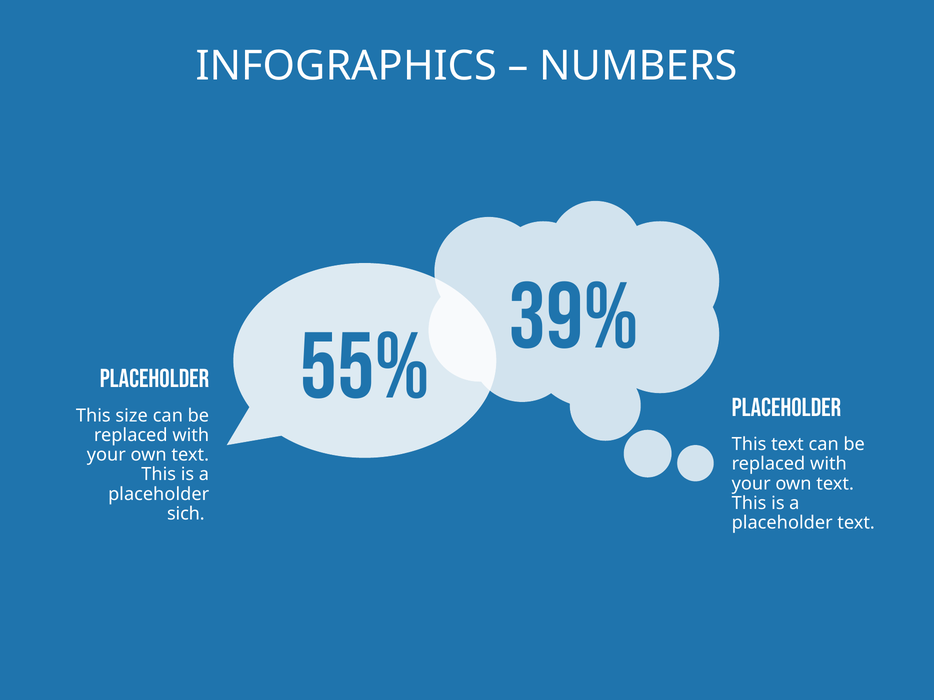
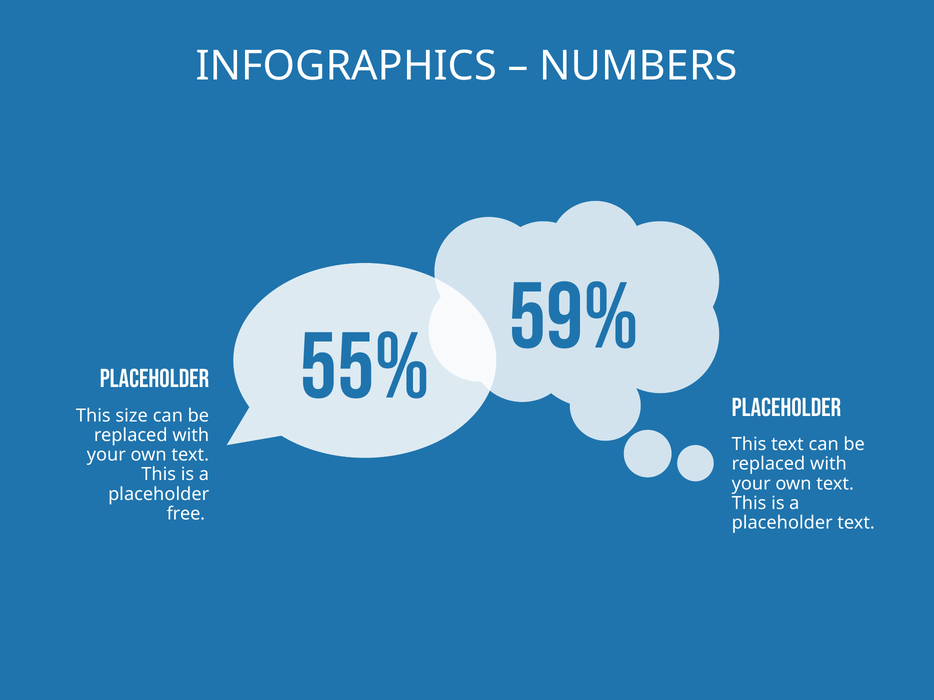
39%: 39% -> 59% (574, 317)
sich: sich -> free (186, 514)
